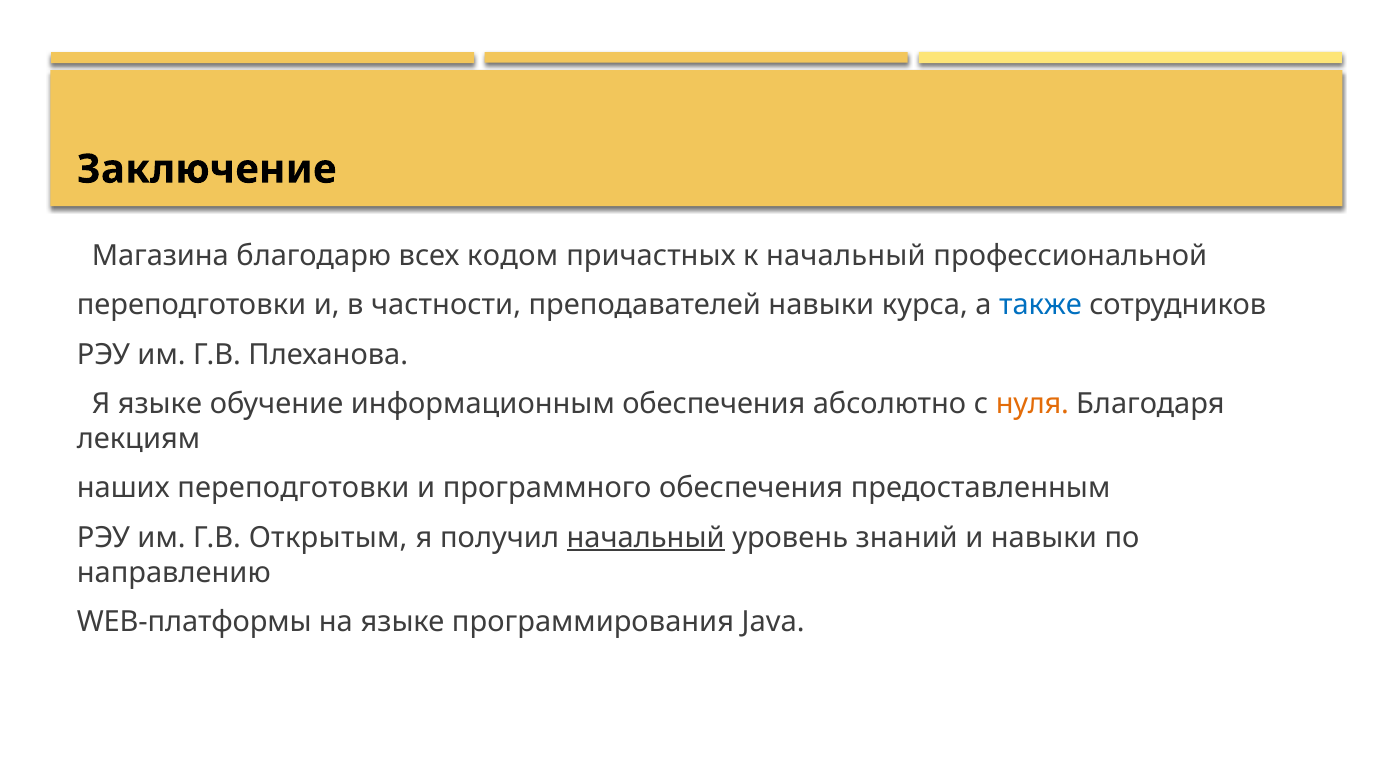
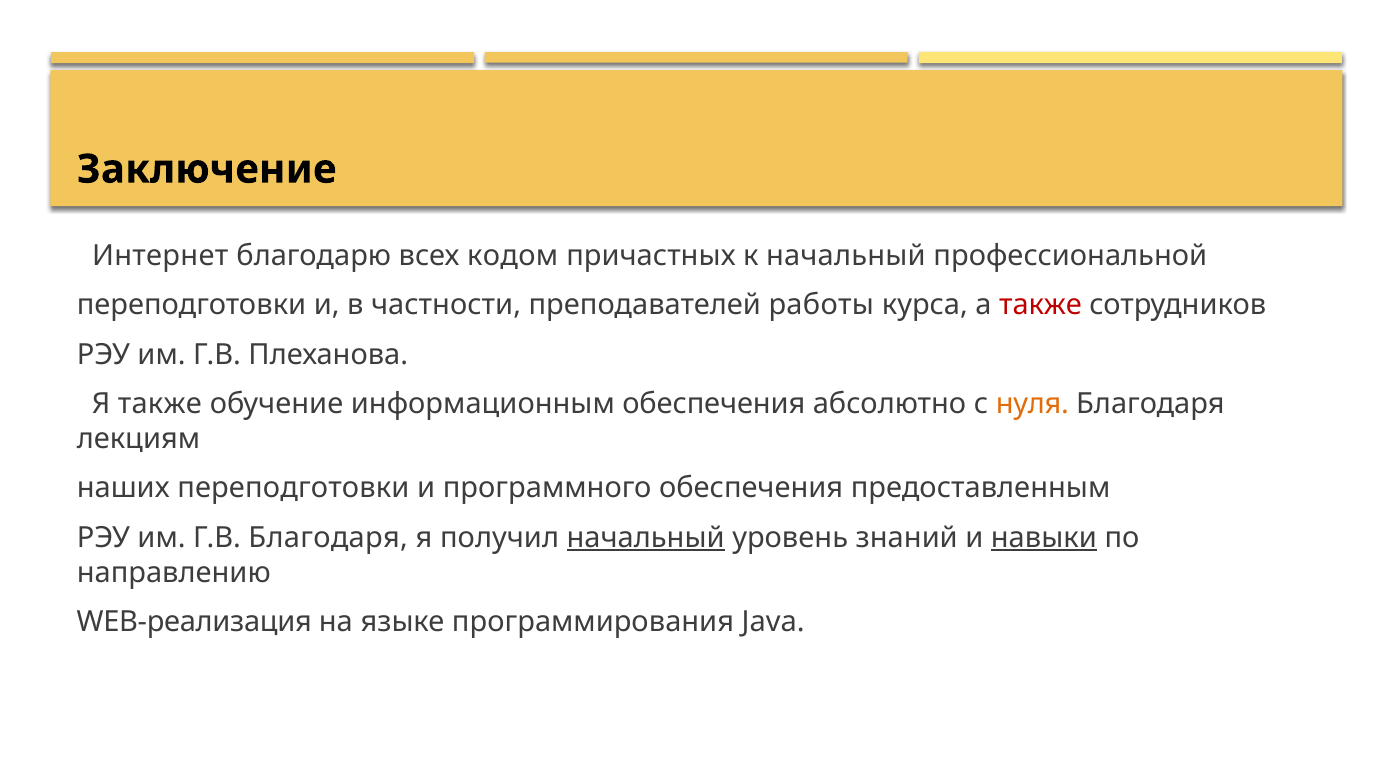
Магазина: Магазина -> Интернет (160, 256)
преподавателей навыки: навыки -> работы (821, 305)
также colour: blue -> red (1041, 305)
Я языке: языке -> также (160, 404)
Г.В Открытым: Открытым -> Благодаря (328, 537)
навыки underline: none -> present (1044, 537)
WEB-платформы: WEB-платформы -> WEB-реализация (194, 622)
